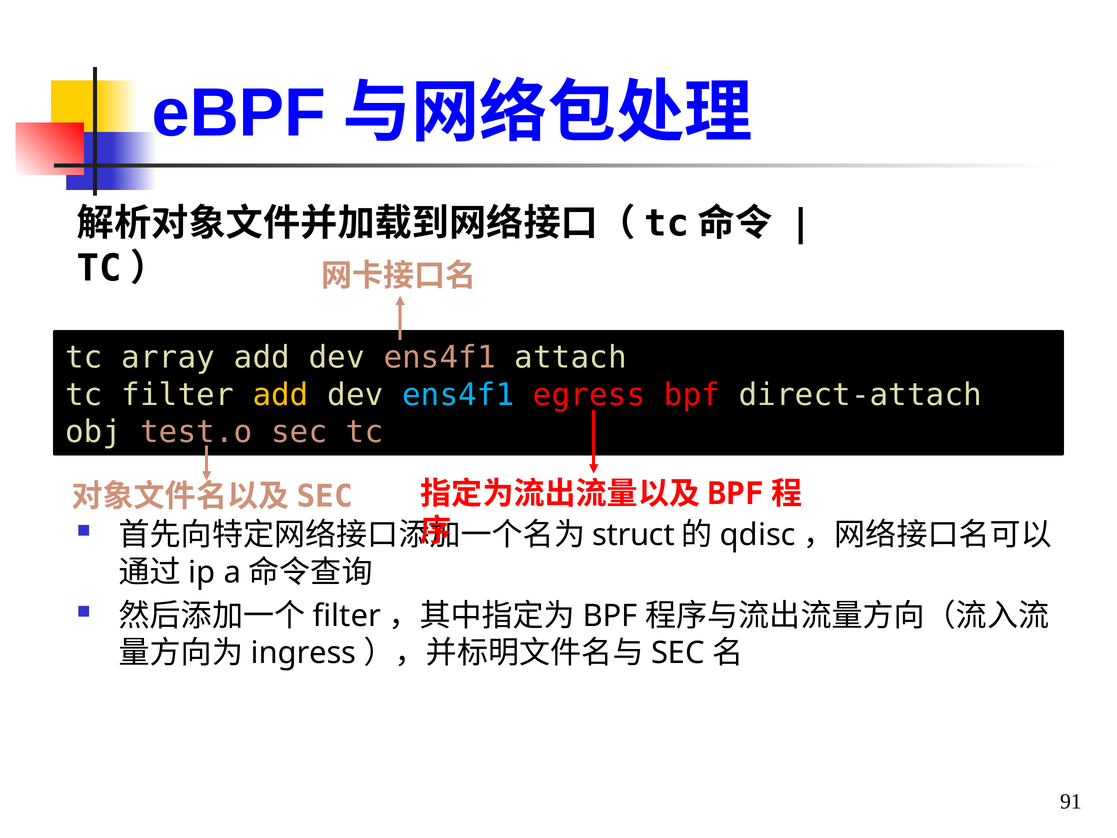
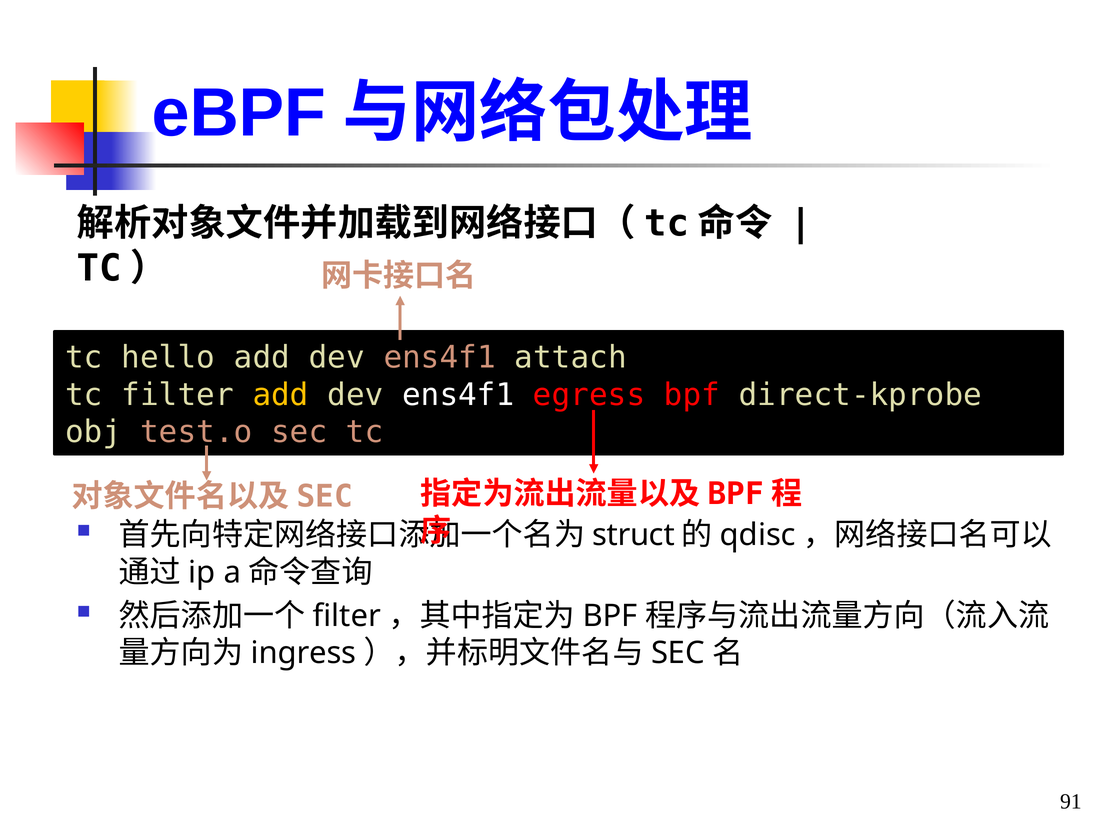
array: array -> hello (168, 358)
ens4f1 colour: light blue -> white (458, 395)
direct-attach: direct-attach -> direct-kprobe (860, 395)
